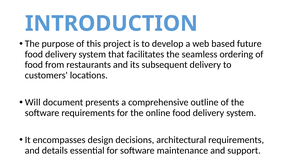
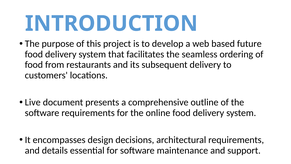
Will: Will -> Live (33, 102)
